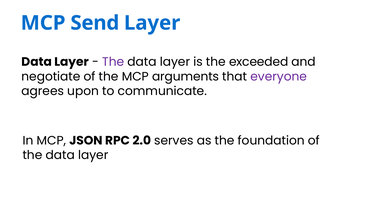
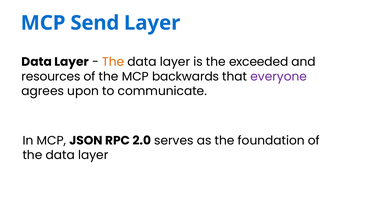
The colour: purple -> orange (113, 62)
negotiate: negotiate -> resources (51, 76)
arguments: arguments -> backwards (186, 76)
